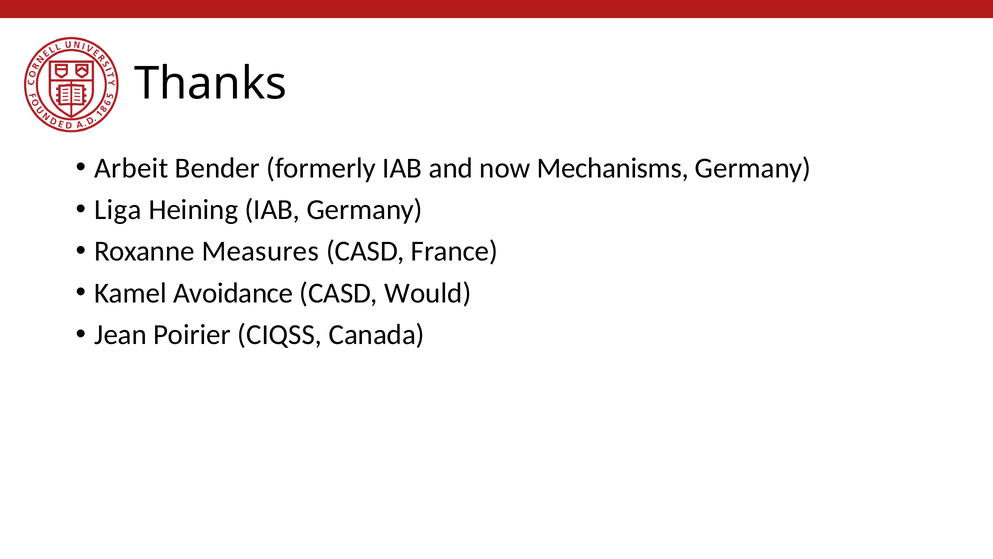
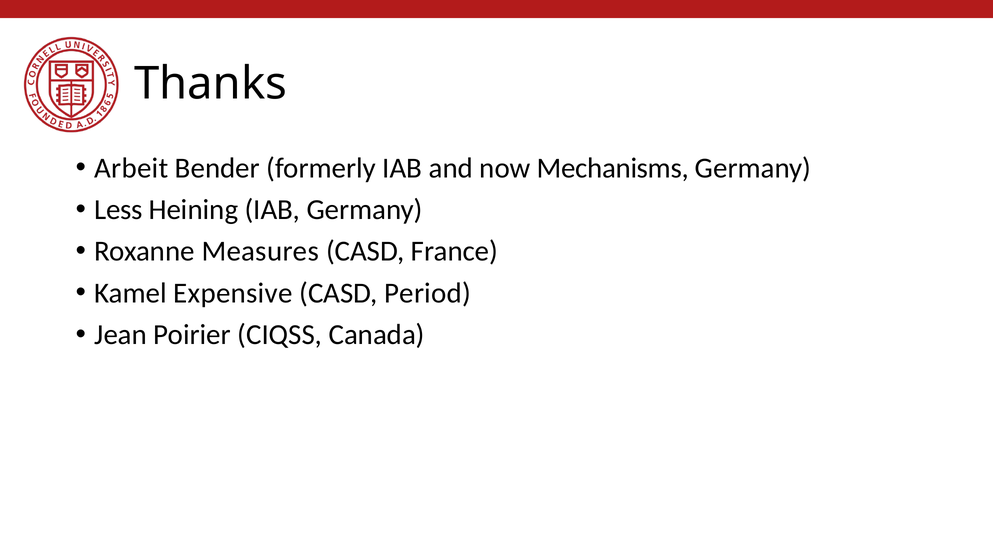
Liga: Liga -> Less (118, 210)
Avoidance: Avoidance -> Expensive (233, 293)
Would: Would -> Period (428, 293)
